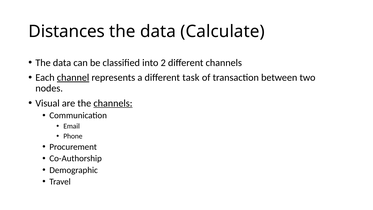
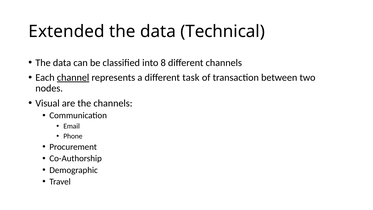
Distances: Distances -> Extended (67, 31)
Calculate: Calculate -> Technical (223, 31)
2: 2 -> 8 (163, 63)
channels underline: present -> none (113, 103)
